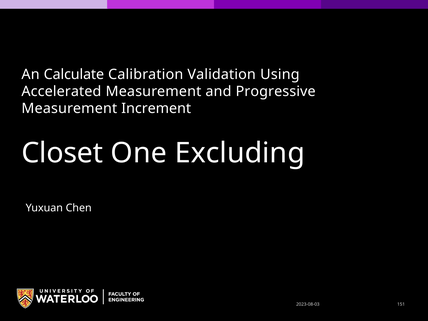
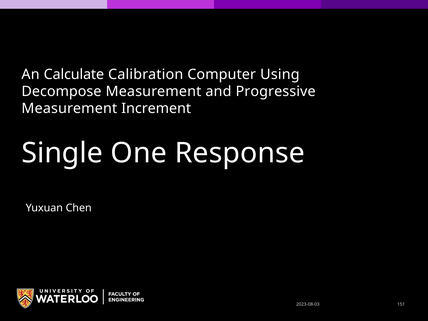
Validation: Validation -> Computer (222, 74)
Accelerated: Accelerated -> Decompose (61, 91)
Closet: Closet -> Single (62, 153)
Excluding: Excluding -> Response (240, 153)
